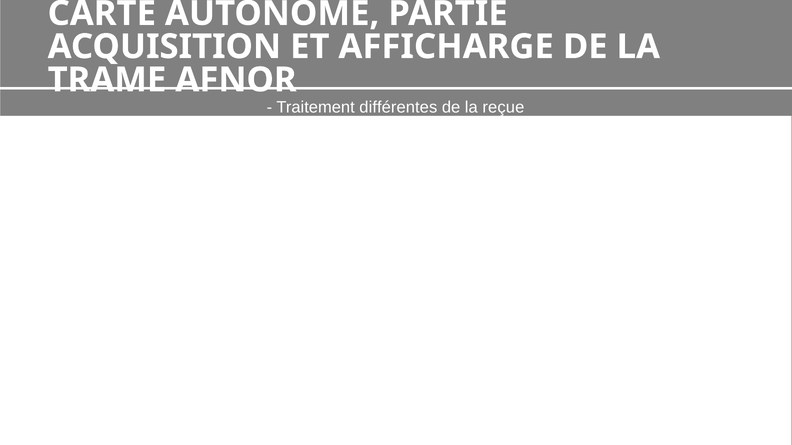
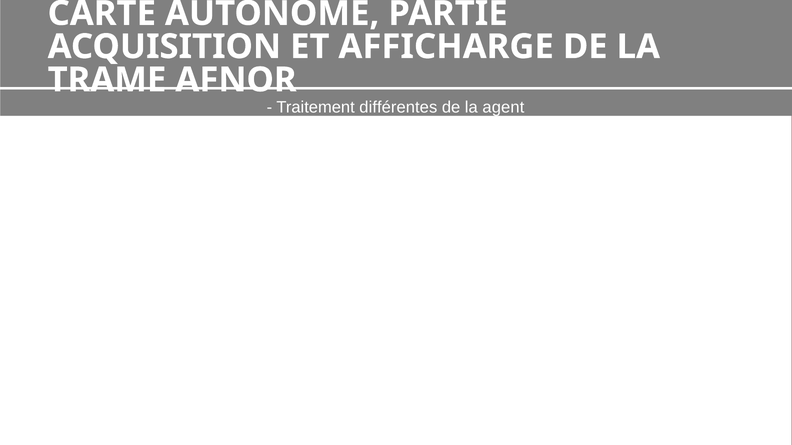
reçue: reçue -> agent (503, 108)
